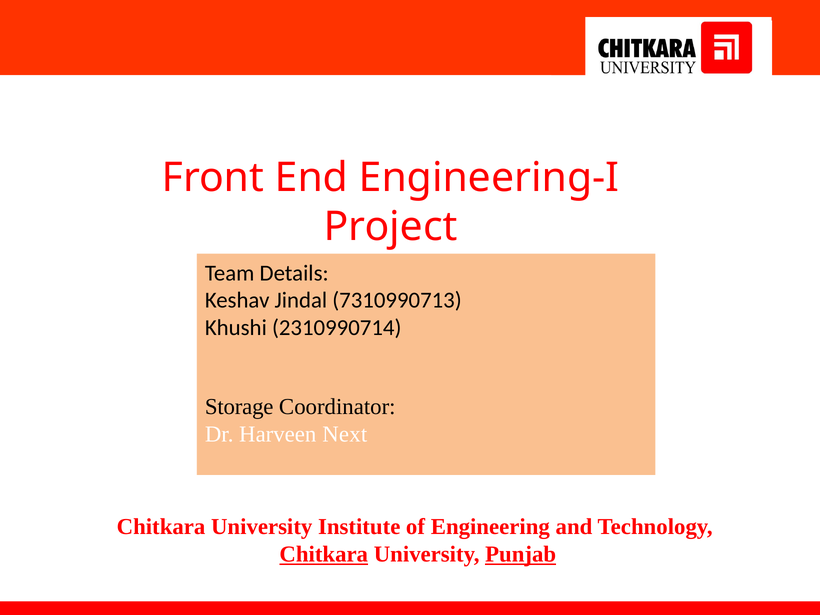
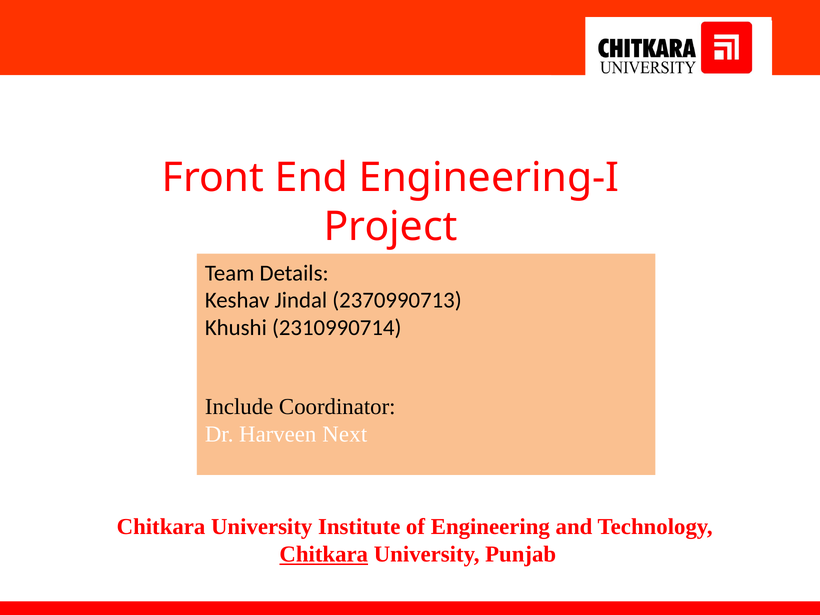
7310990713: 7310990713 -> 2370990713 (397, 300)
Storage: Storage -> Include (239, 407)
Punjab underline: present -> none (521, 554)
